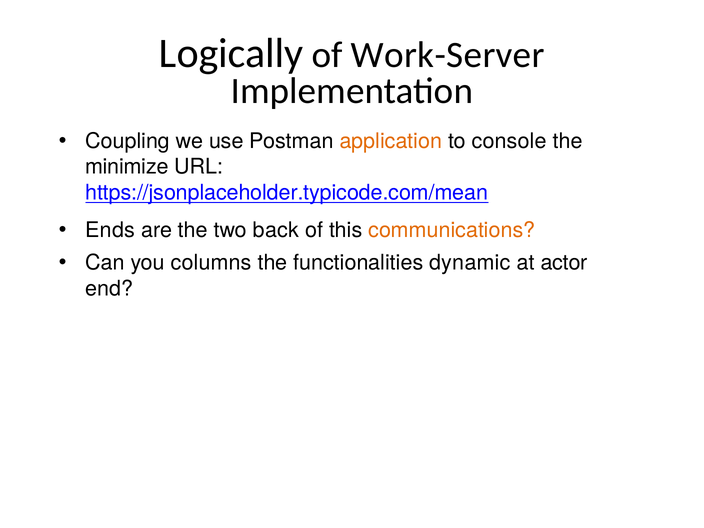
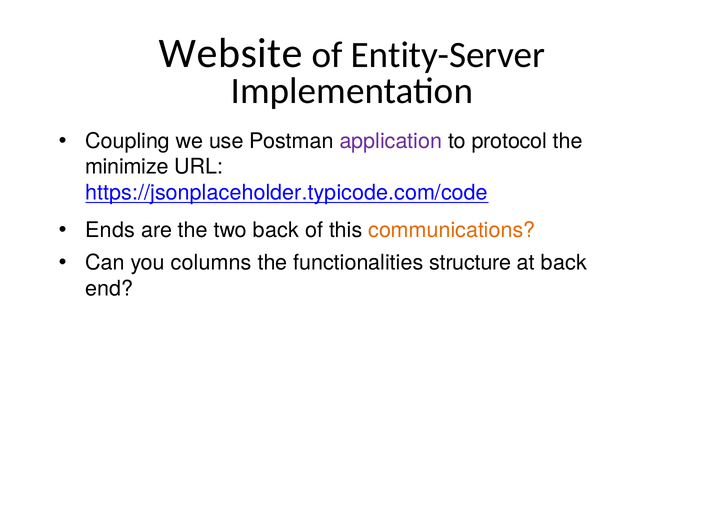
Logically: Logically -> Website (231, 54)
Work-Server: Work-Server -> Entity-Server (448, 55)
application colour: orange -> purple (391, 141)
console: console -> protocol (509, 141)
https://jsonplaceholder.typicode.com/mean: https://jsonplaceholder.typicode.com/mean -> https://jsonplaceholder.typicode.com/code (287, 193)
dynamic: dynamic -> structure (470, 263)
at actor: actor -> back (564, 263)
